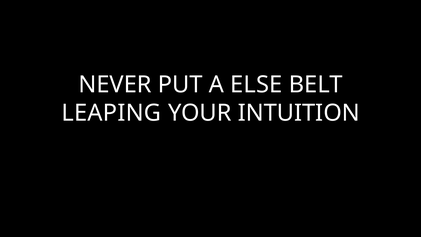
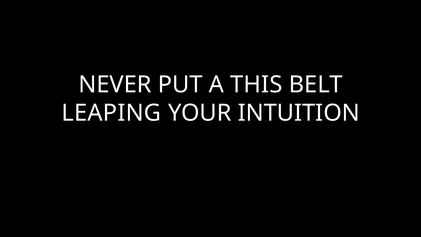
ELSE: ELSE -> THIS (256, 85)
